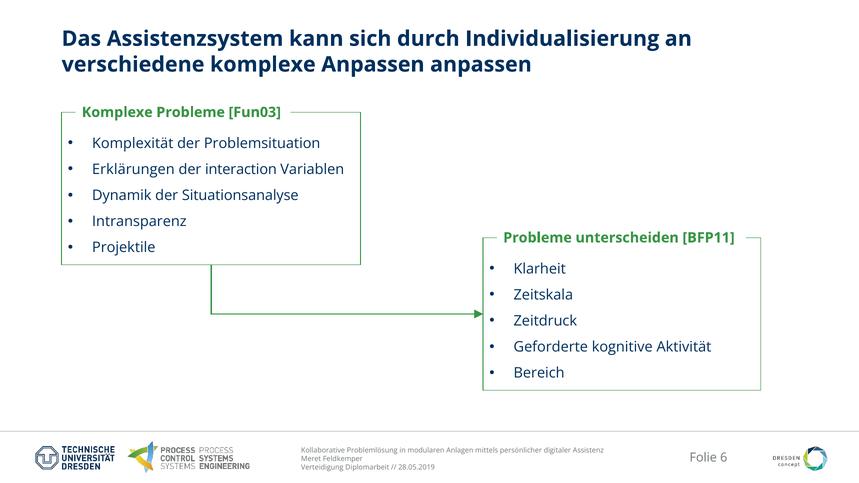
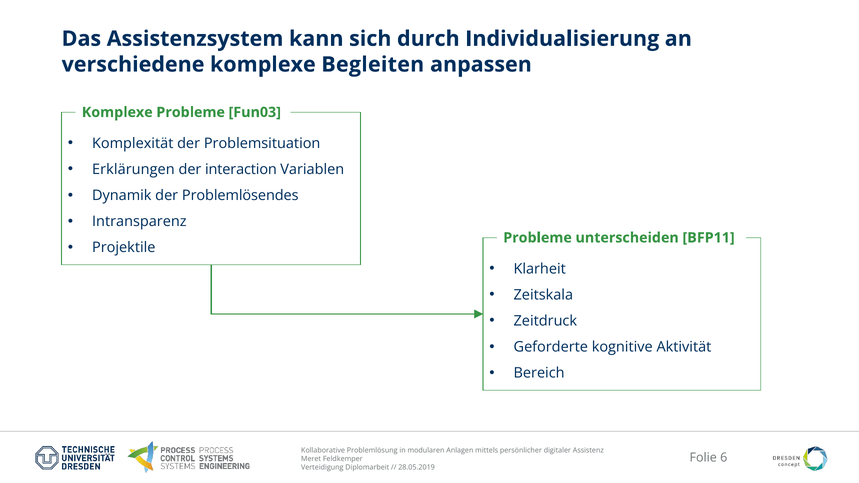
komplexe Anpassen: Anpassen -> Begleiten (373, 65)
Situationsanalyse: Situationsanalyse -> Problemlösendes (240, 196)
